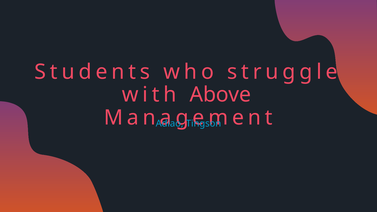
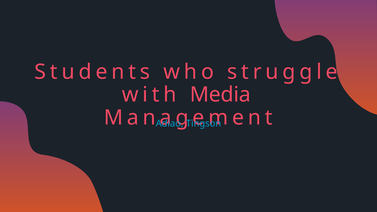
Above: Above -> Media (220, 95)
